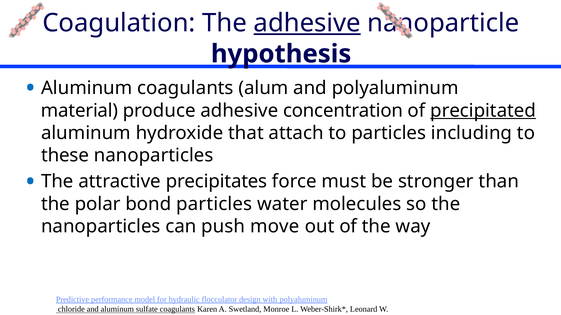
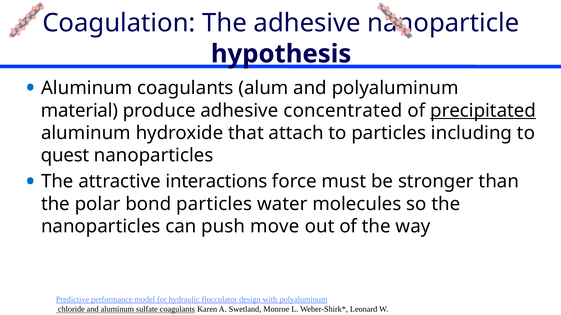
adhesive underline: present -> none (307, 23)
concentration: concentration -> concentrated (343, 111)
these: these -> quest (65, 156)
precipitates: precipitates -> interactions (216, 182)
